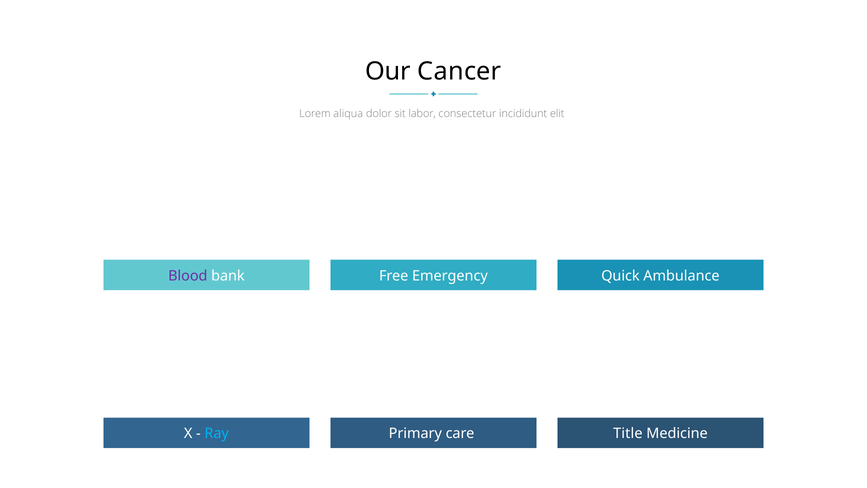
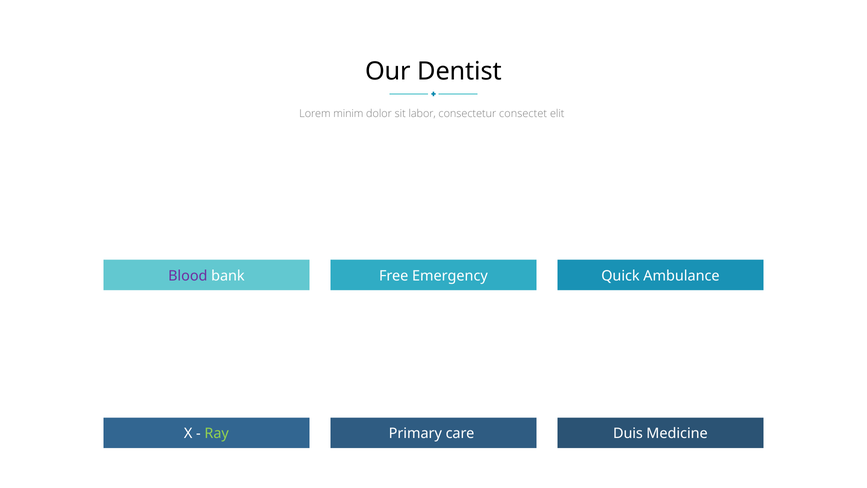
Cancer: Cancer -> Dentist (460, 72)
aliqua: aliqua -> minim (348, 114)
incididunt: incididunt -> consectet (523, 114)
Ray colour: light blue -> light green (217, 433)
Title: Title -> Duis (628, 433)
